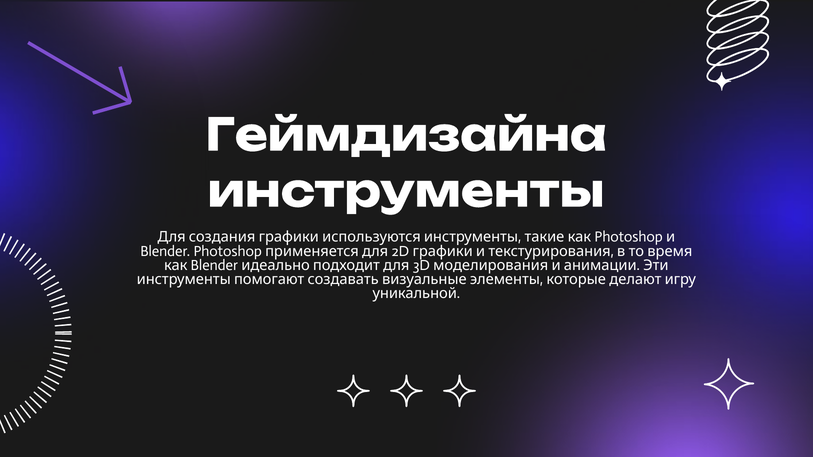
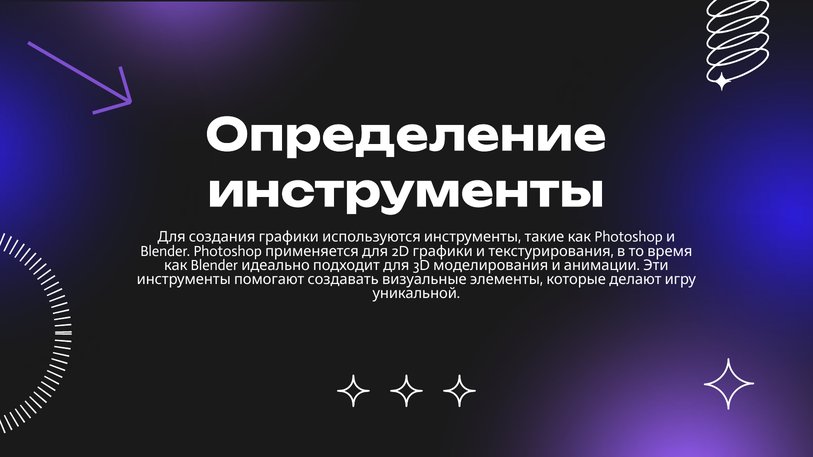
Геймдизайна: Геймдизайна -> Определение (406, 136)
